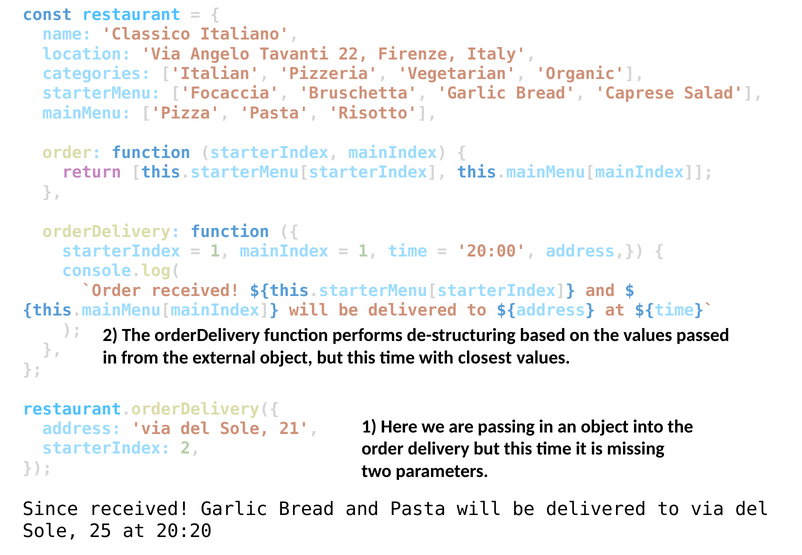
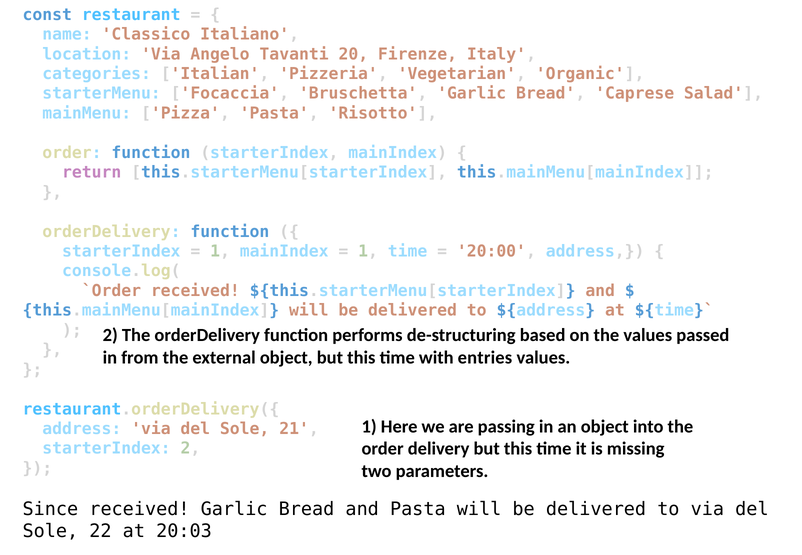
22: 22 -> 20 (353, 54)
closest: closest -> entries (485, 358)
25: 25 -> 22 (100, 532)
20:20: 20:20 -> 20:03 (184, 532)
